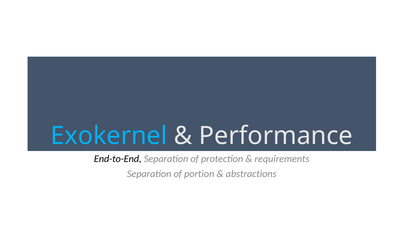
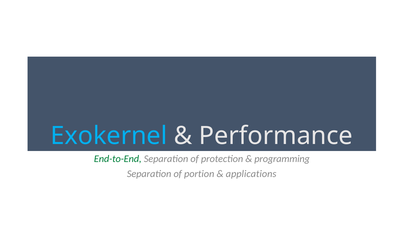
End-to-End colour: black -> green (118, 159)
requirements: requirements -> programming (282, 159)
abstractions: abstractions -> applications (251, 174)
